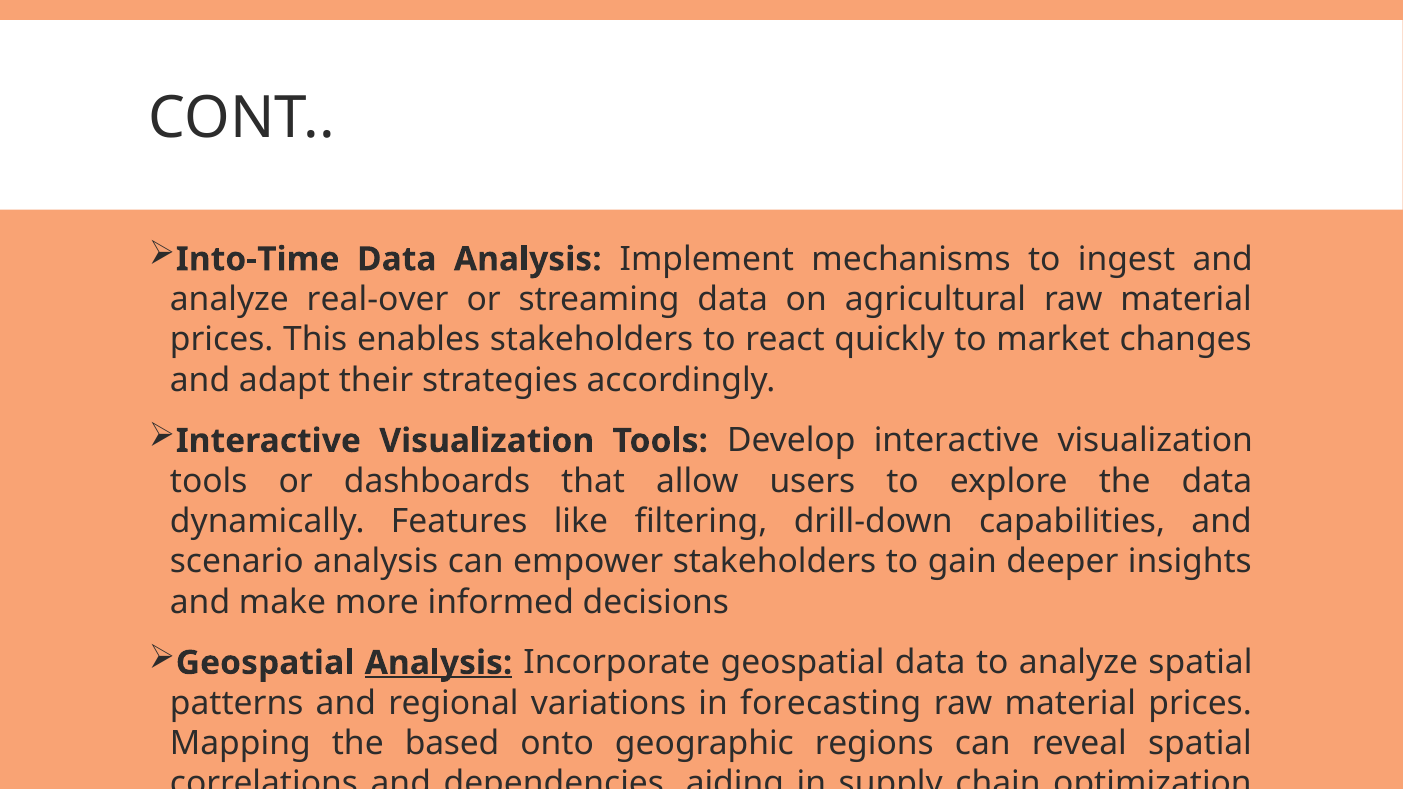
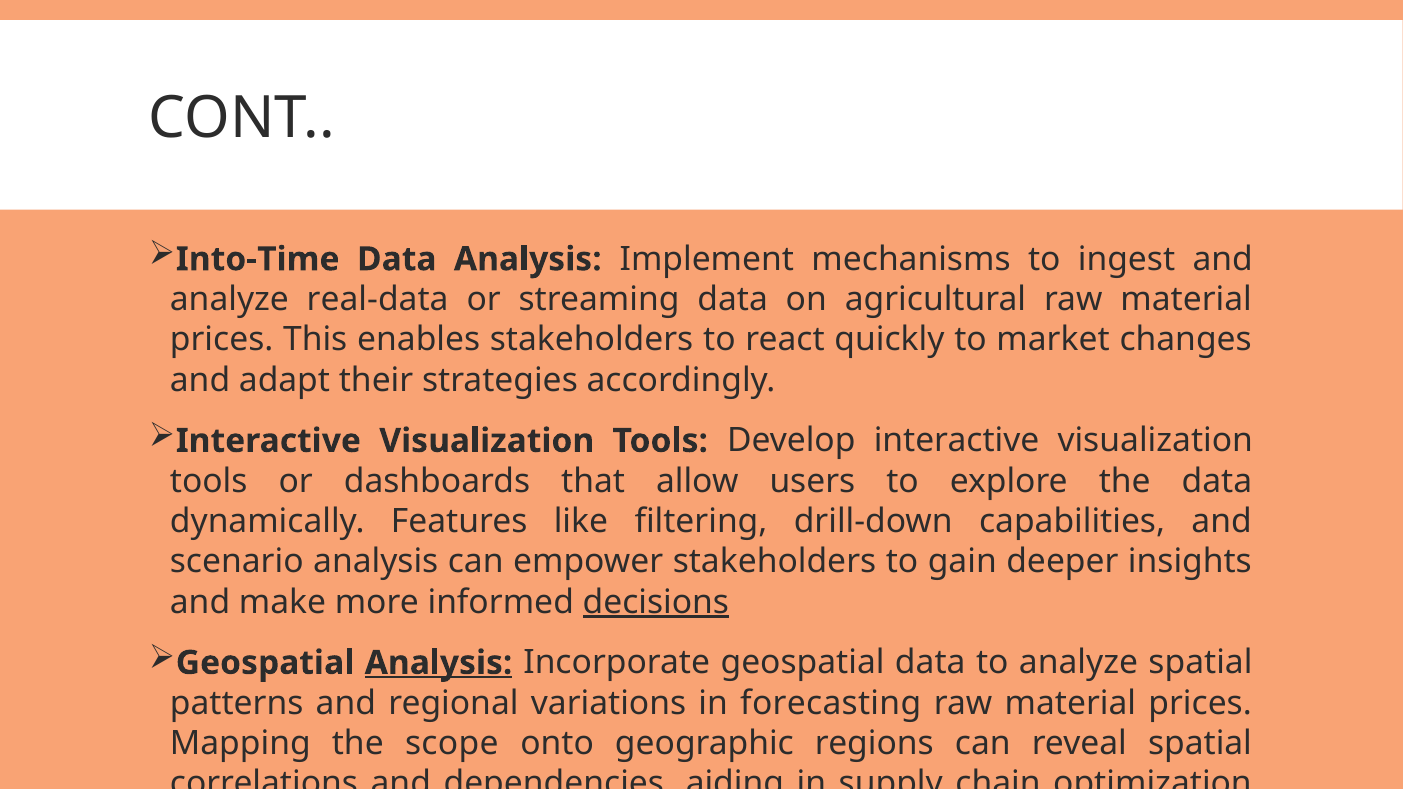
real-over: real-over -> real-data (378, 300)
decisions underline: none -> present (656, 602)
based: based -> scope (452, 744)
